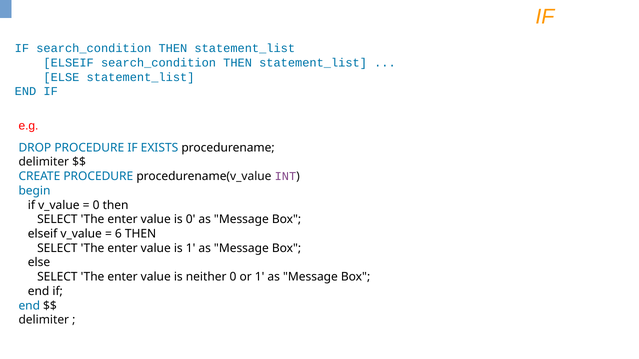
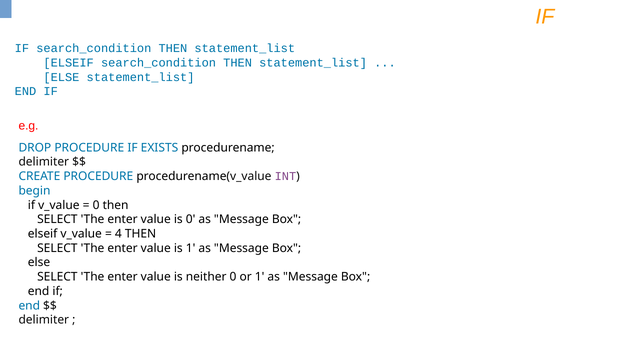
6: 6 -> 4 (118, 234)
